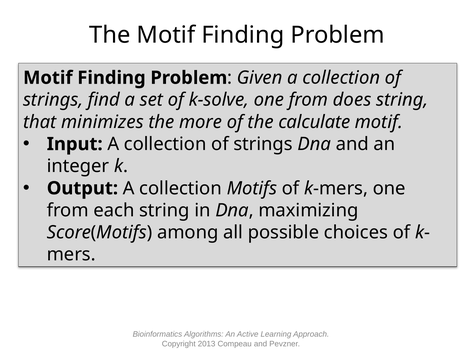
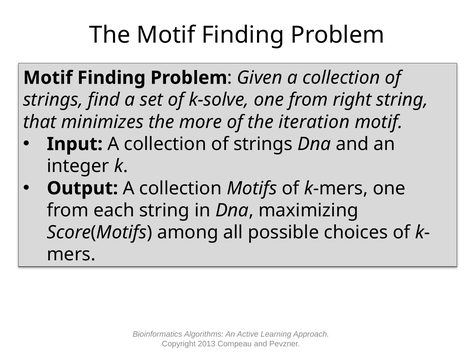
does: does -> right (352, 100)
calculate: calculate -> iteration (314, 122)
